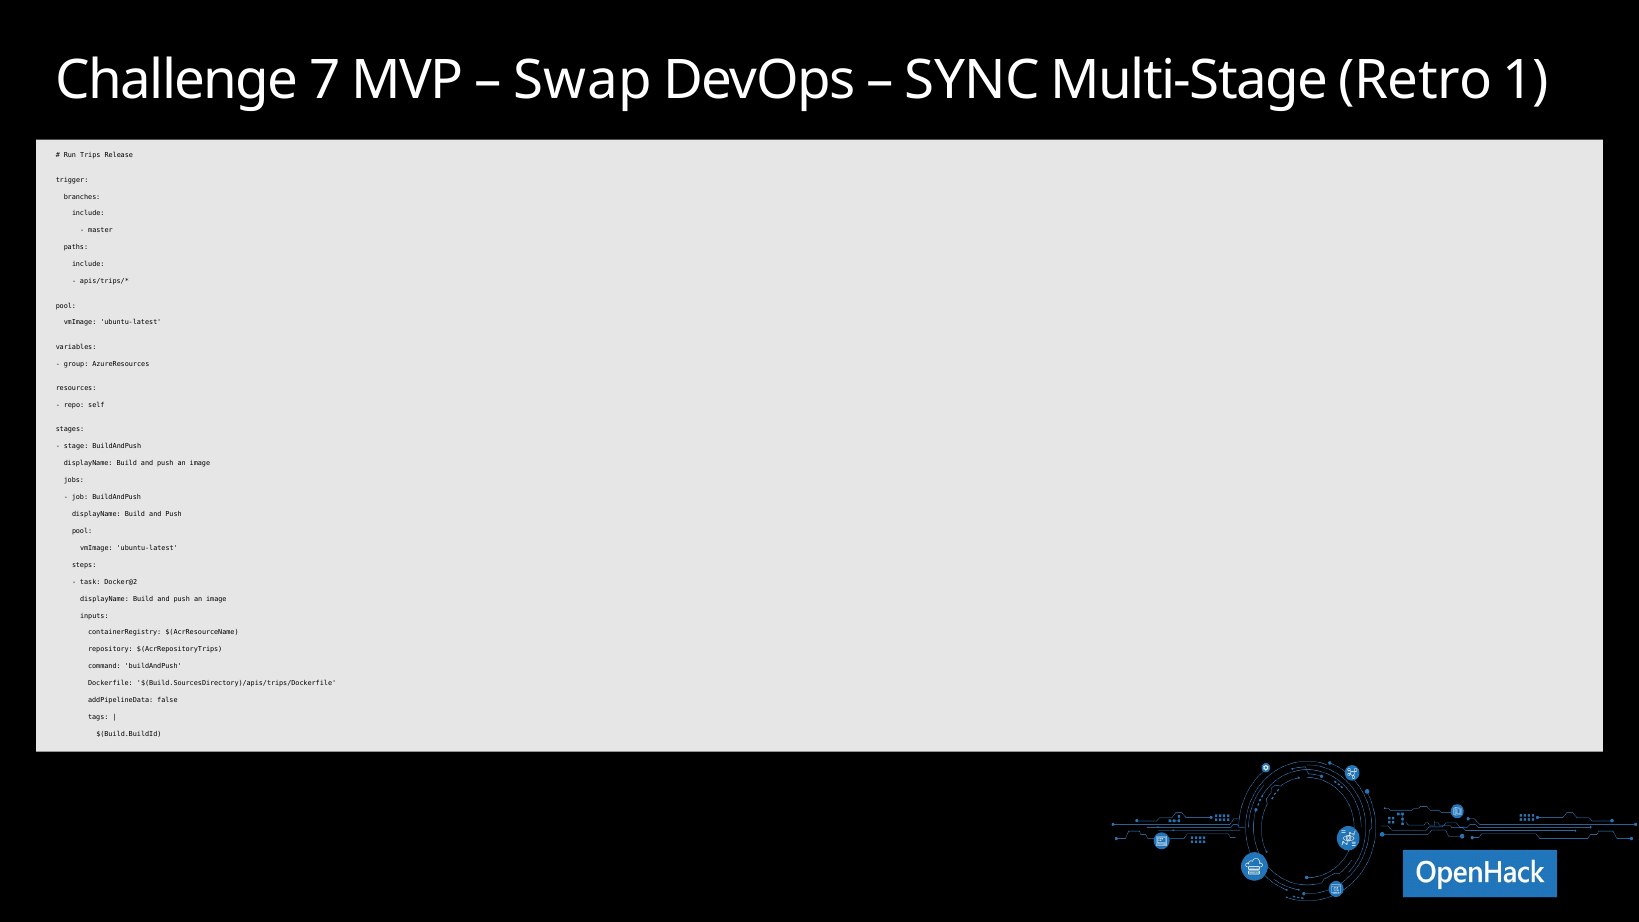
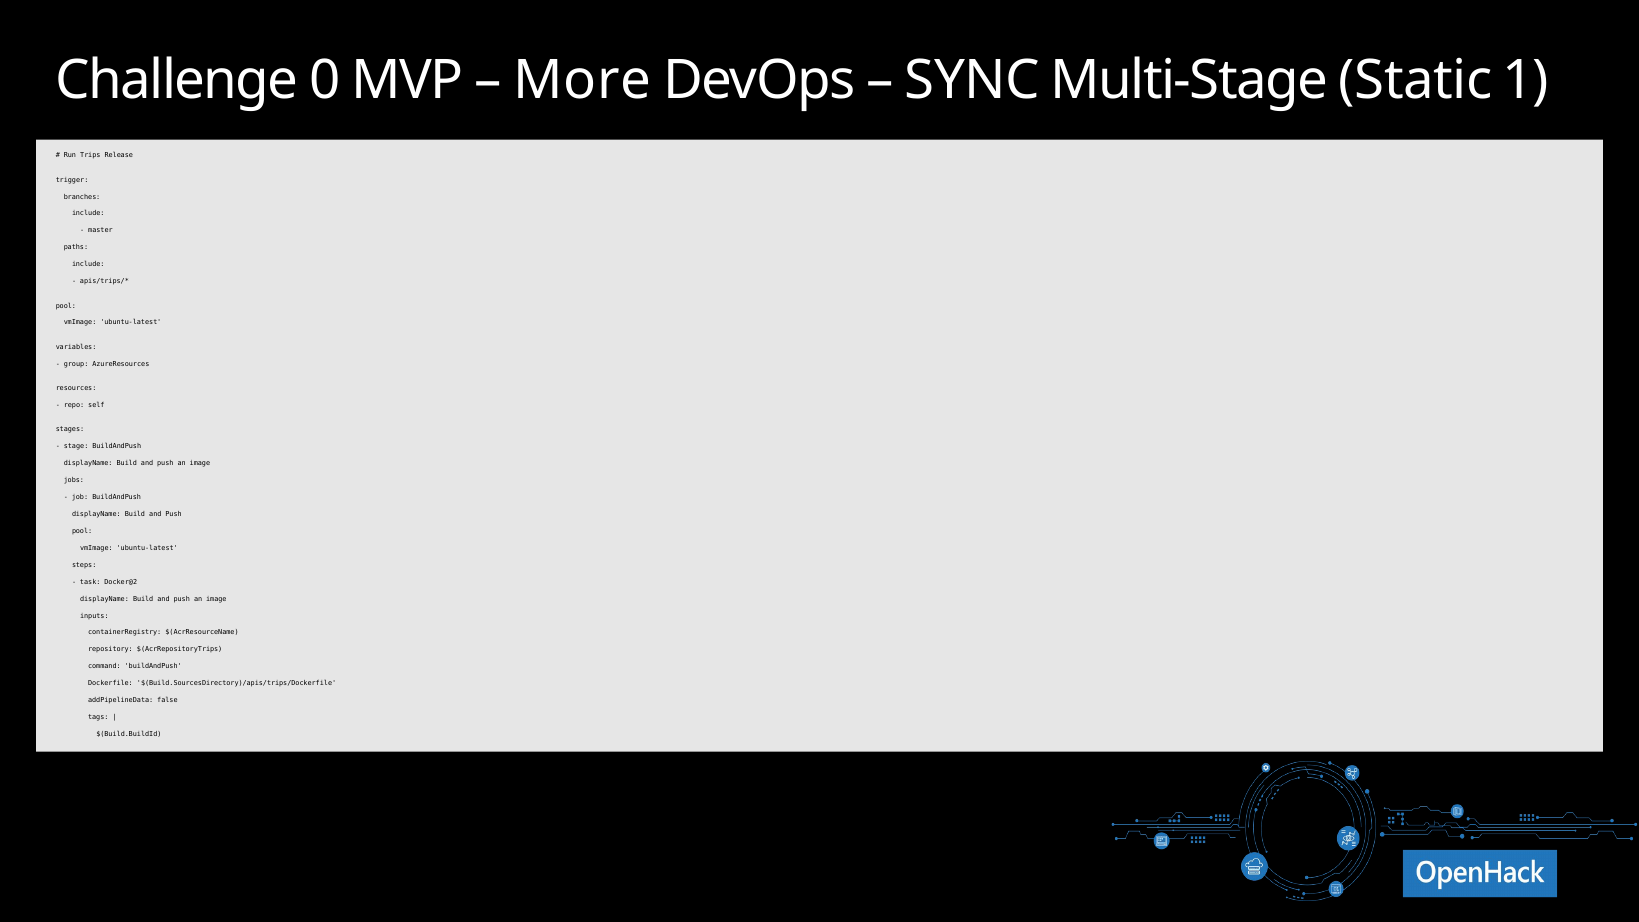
7: 7 -> 0 (325, 80)
Swap: Swap -> More (582, 80)
Retro: Retro -> Static (1416, 80)
